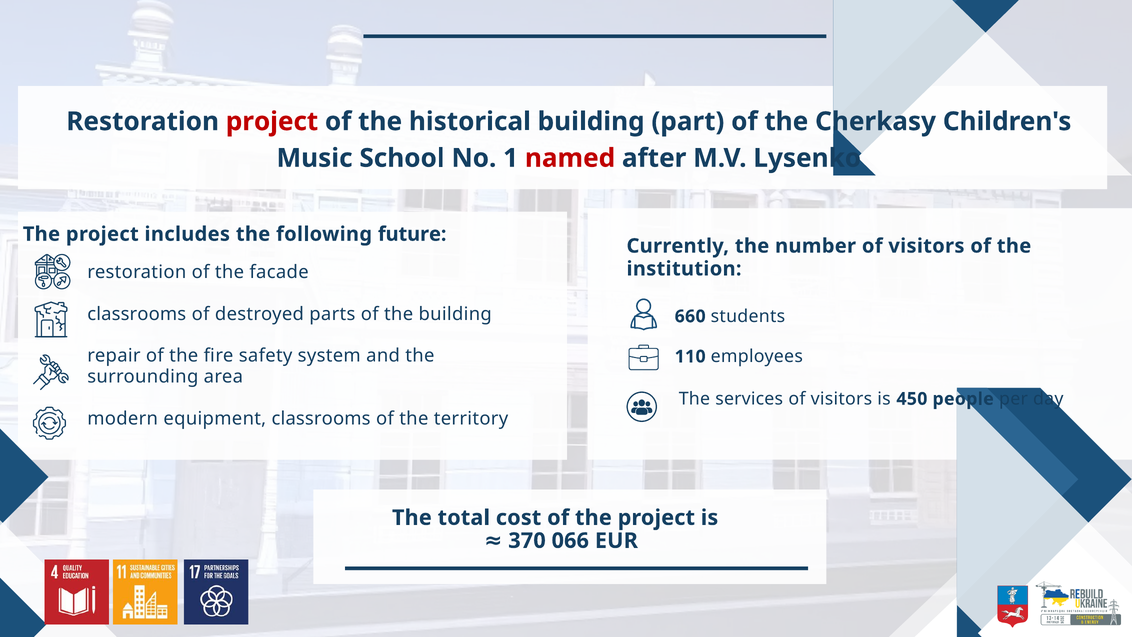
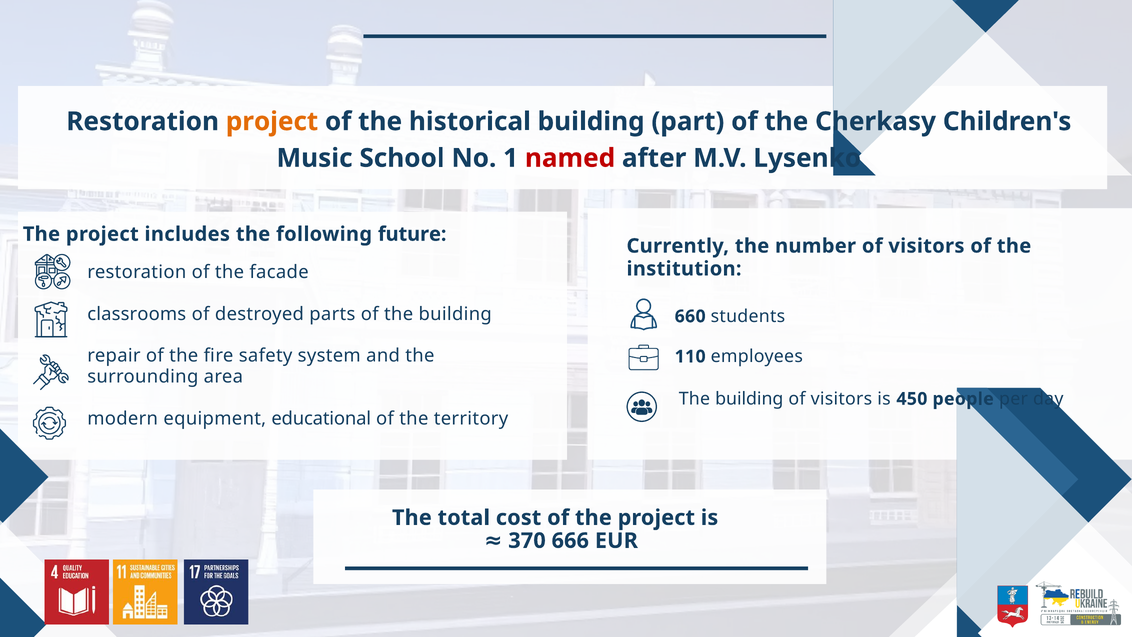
project colour: red -> orange (272, 121)
services: services -> building (749, 399)
equipment classrooms: classrooms -> educational (321, 418)
066: 066 -> 666 (570, 541)
